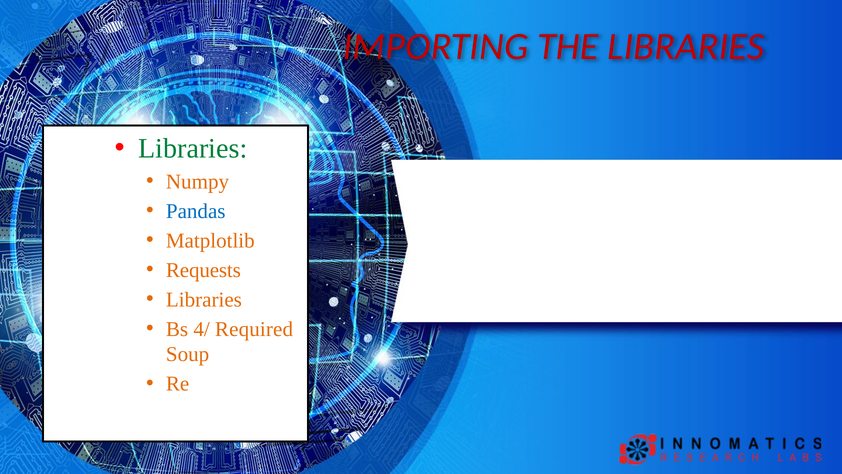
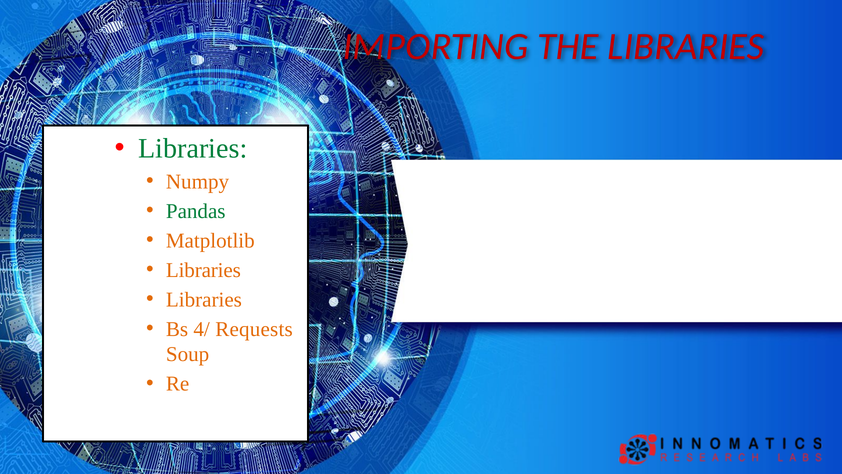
Pandas colour: blue -> green (196, 211)
Requests: Requests -> Libraries (203, 270)
Required: Required -> Requests (254, 329)
